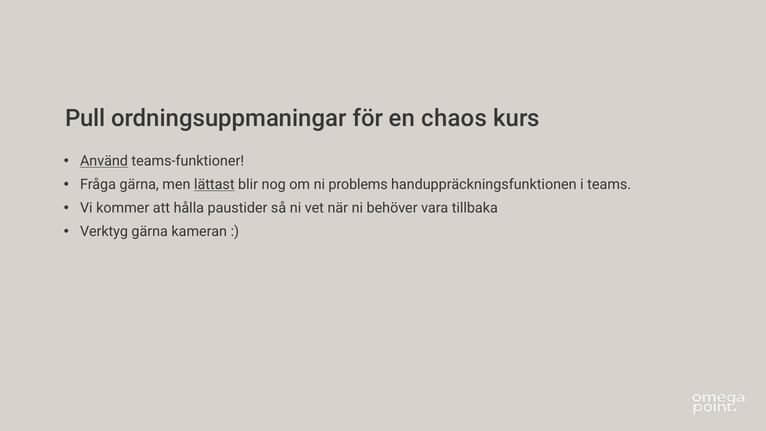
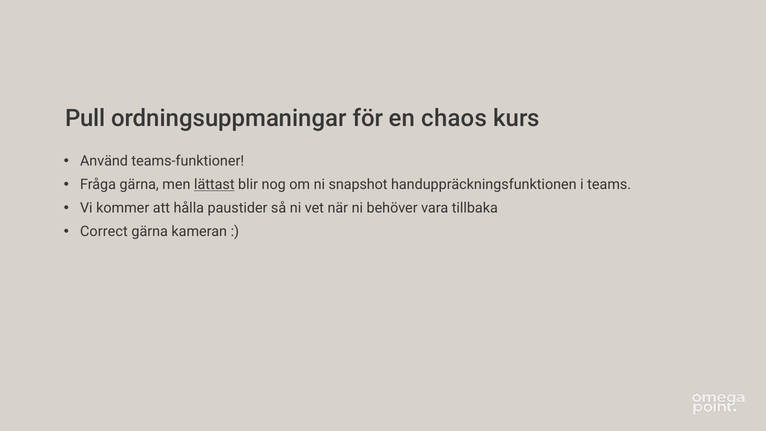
Använd underline: present -> none (104, 161)
problems: problems -> snapshot (358, 185)
Verktyg: Verktyg -> Correct (104, 232)
